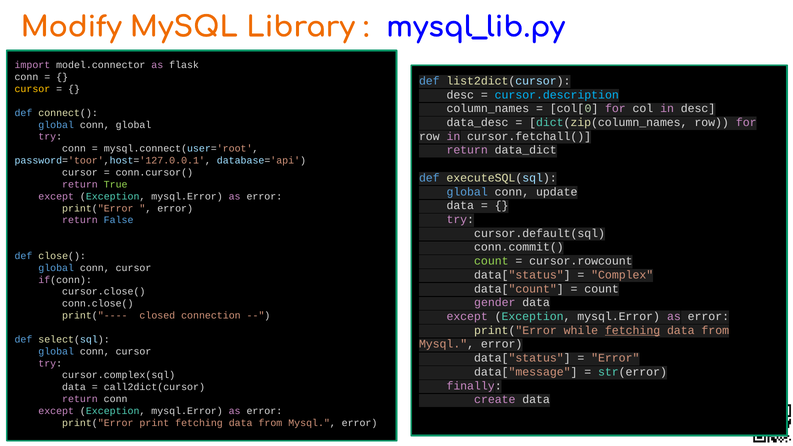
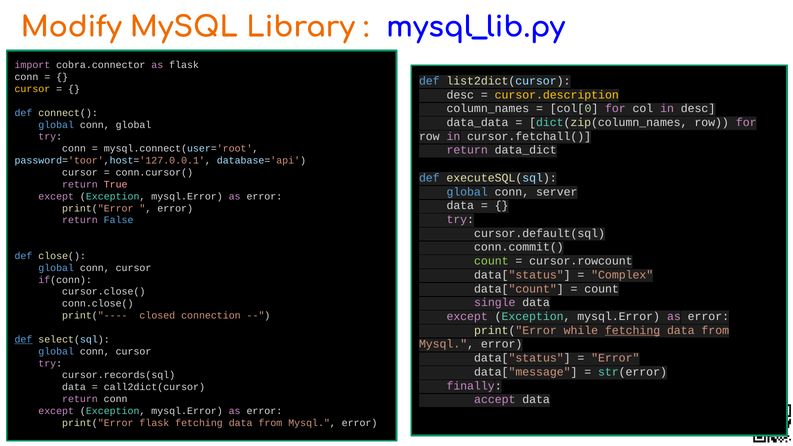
model.connector: model.connector -> cobra.connector (101, 65)
cursor.description colour: light blue -> yellow (557, 95)
data_desc: data_desc -> data_data (478, 122)
True colour: light green -> pink (116, 184)
update: update -> server (557, 192)
gender: gender -> single (495, 303)
def underline: none -> present (23, 339)
cursor.complex(sql: cursor.complex(sql -> cursor.records(sql (119, 375)
create: create -> accept (495, 400)
print("Error print: print -> flask (154, 423)
